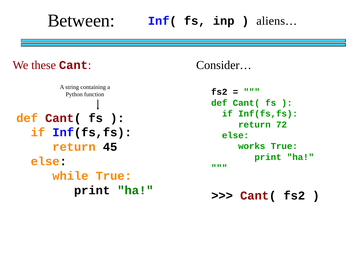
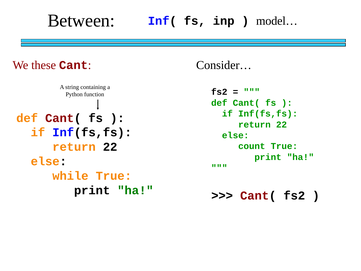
aliens…: aliens… -> model… (277, 21)
72: 72 -> 22 (282, 124)
45: 45 -> 22 (110, 147)
works: works -> count (252, 146)
